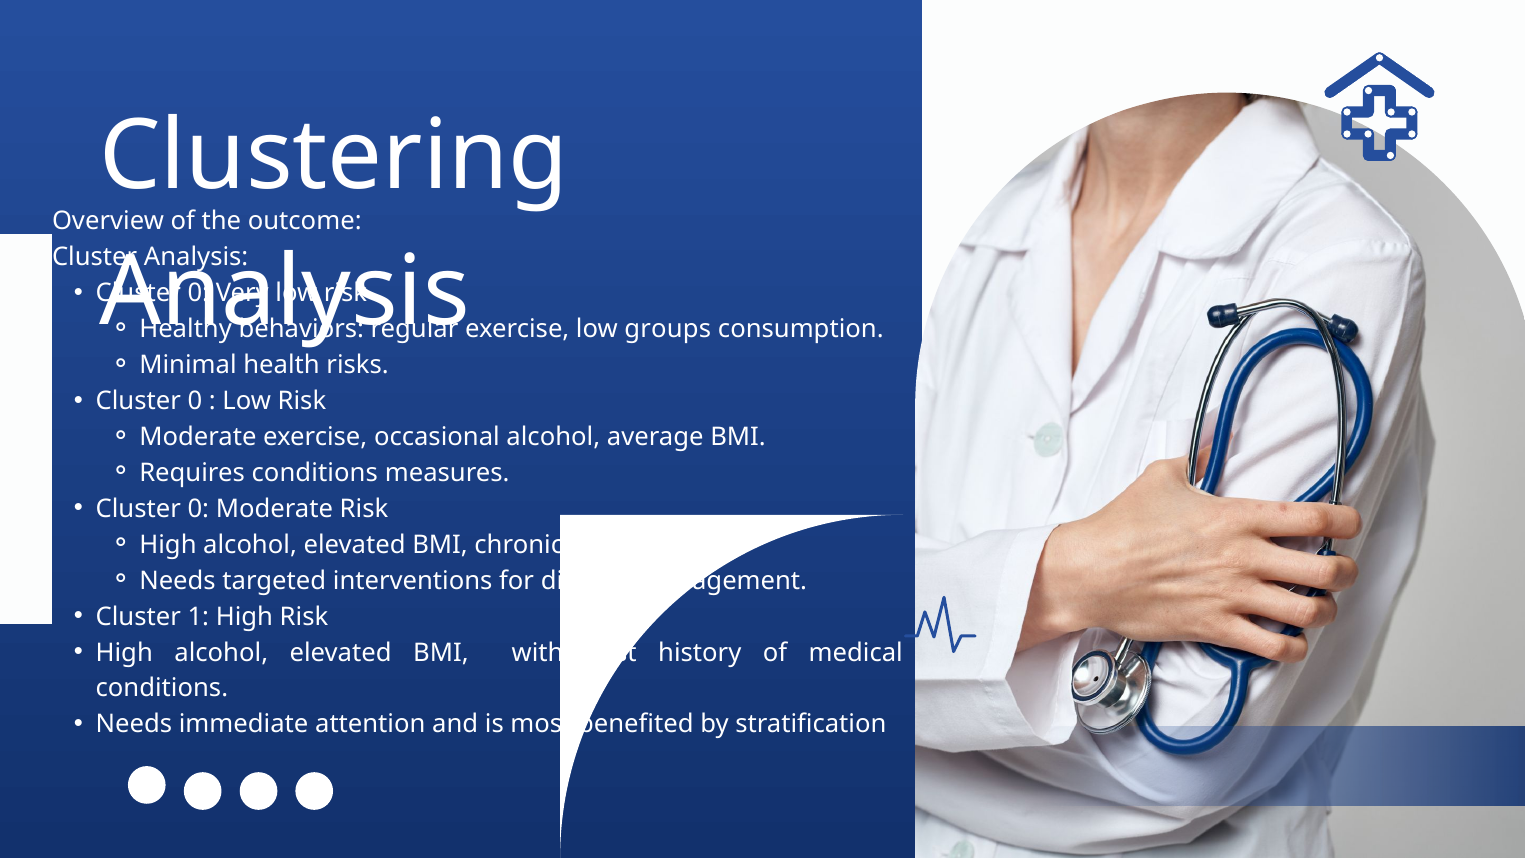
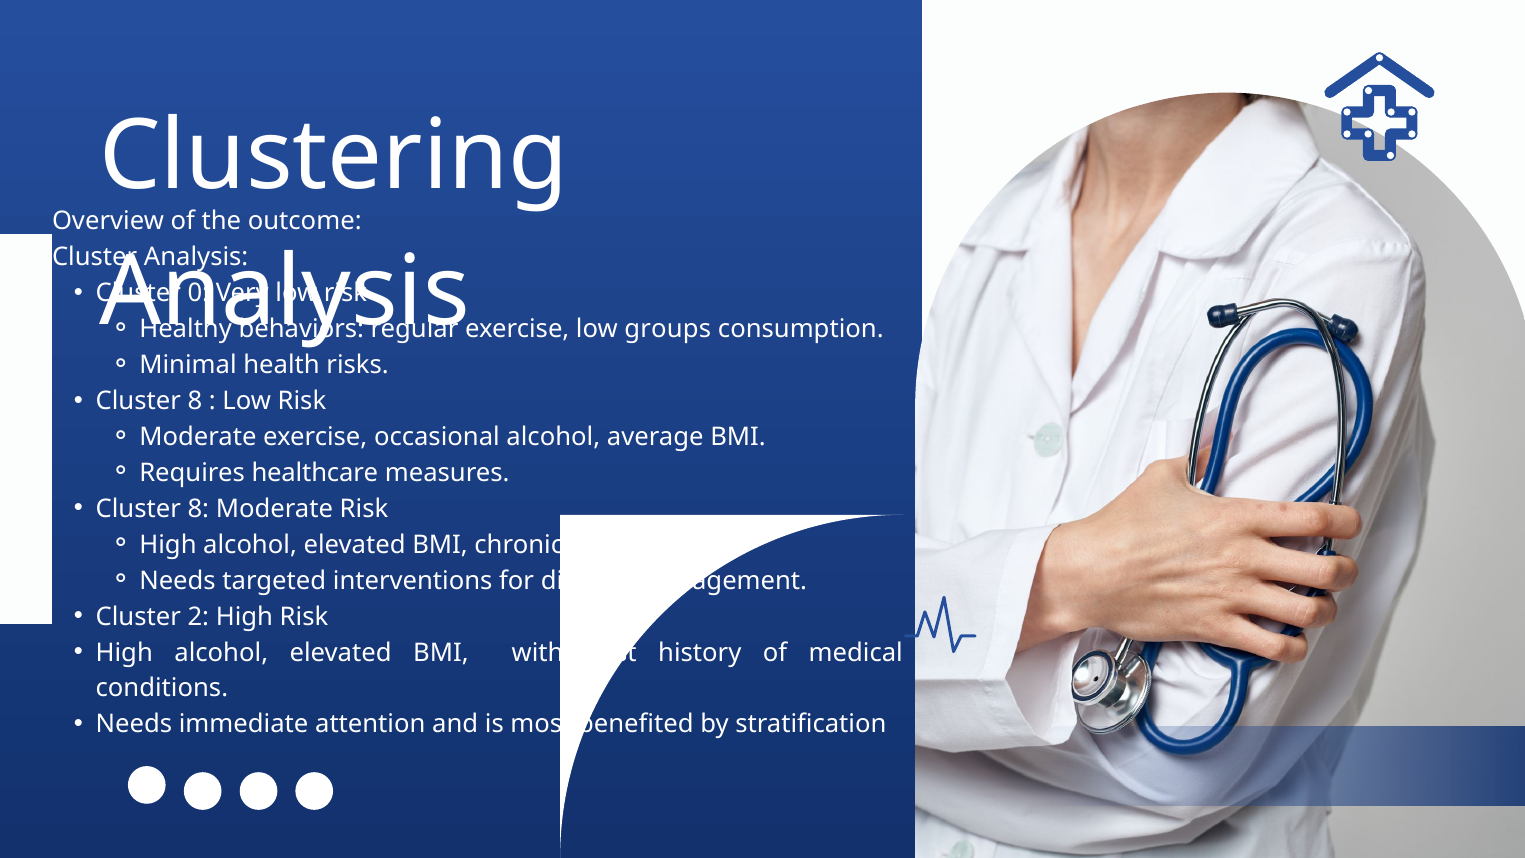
0: 0 -> 8 (195, 401)
Requires conditions: conditions -> healthcare (315, 473)
0: 0 -> 8 (198, 509)
1: 1 -> 2 (198, 617)
